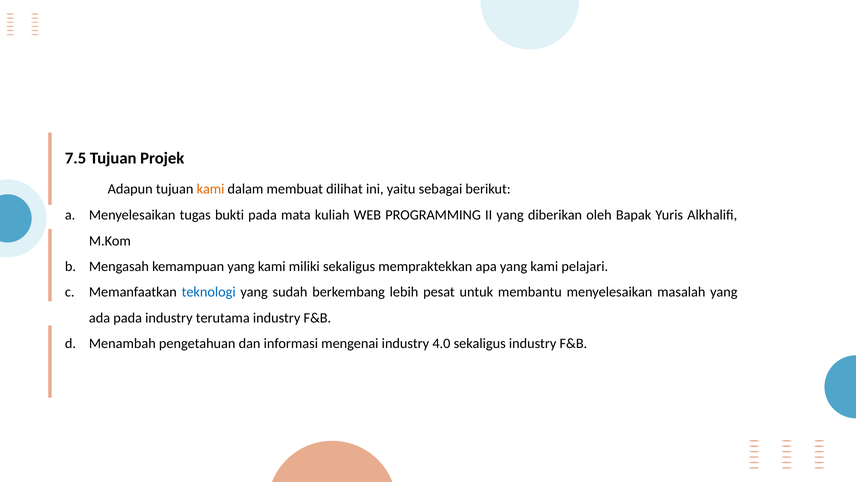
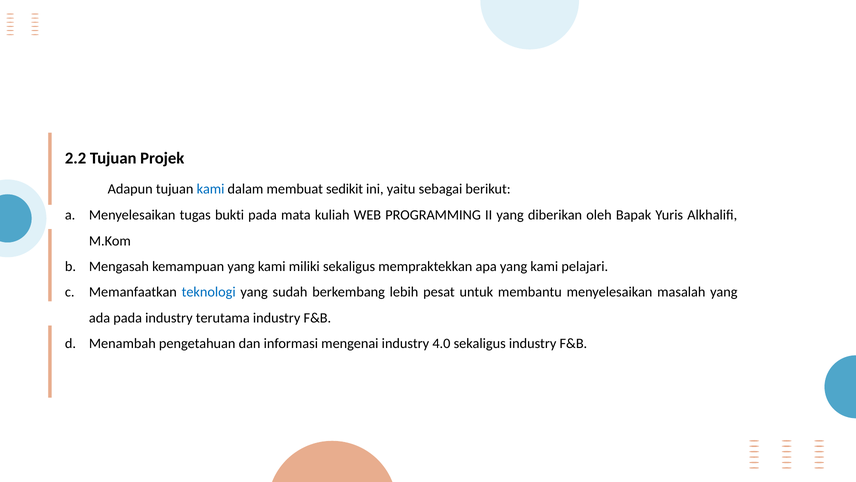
7.5: 7.5 -> 2.2 (76, 158)
kami colour: orange -> blue (211, 189)
dilihat: dilihat -> sedikit (345, 189)
